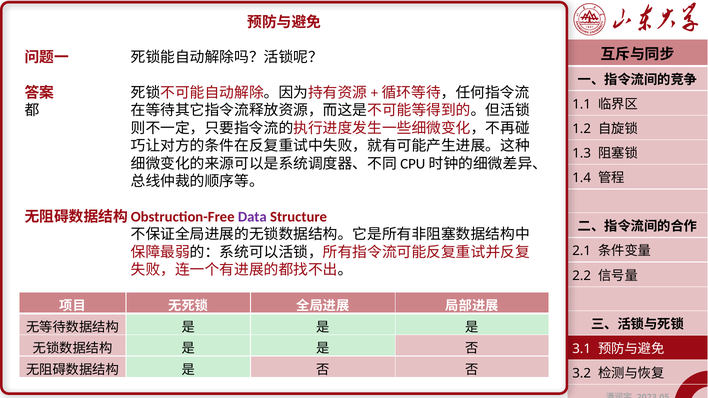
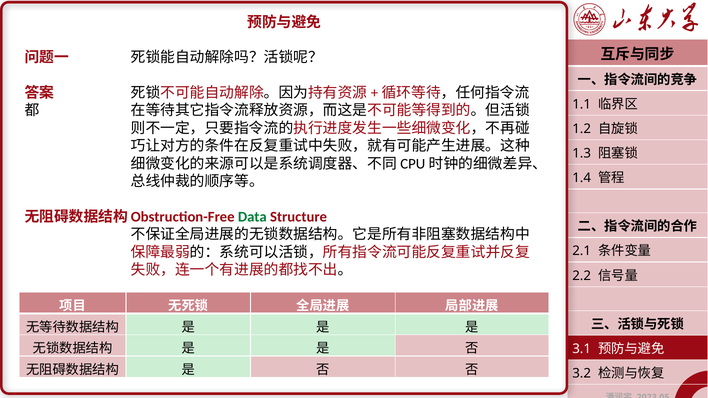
Data colour: purple -> green (252, 217)
